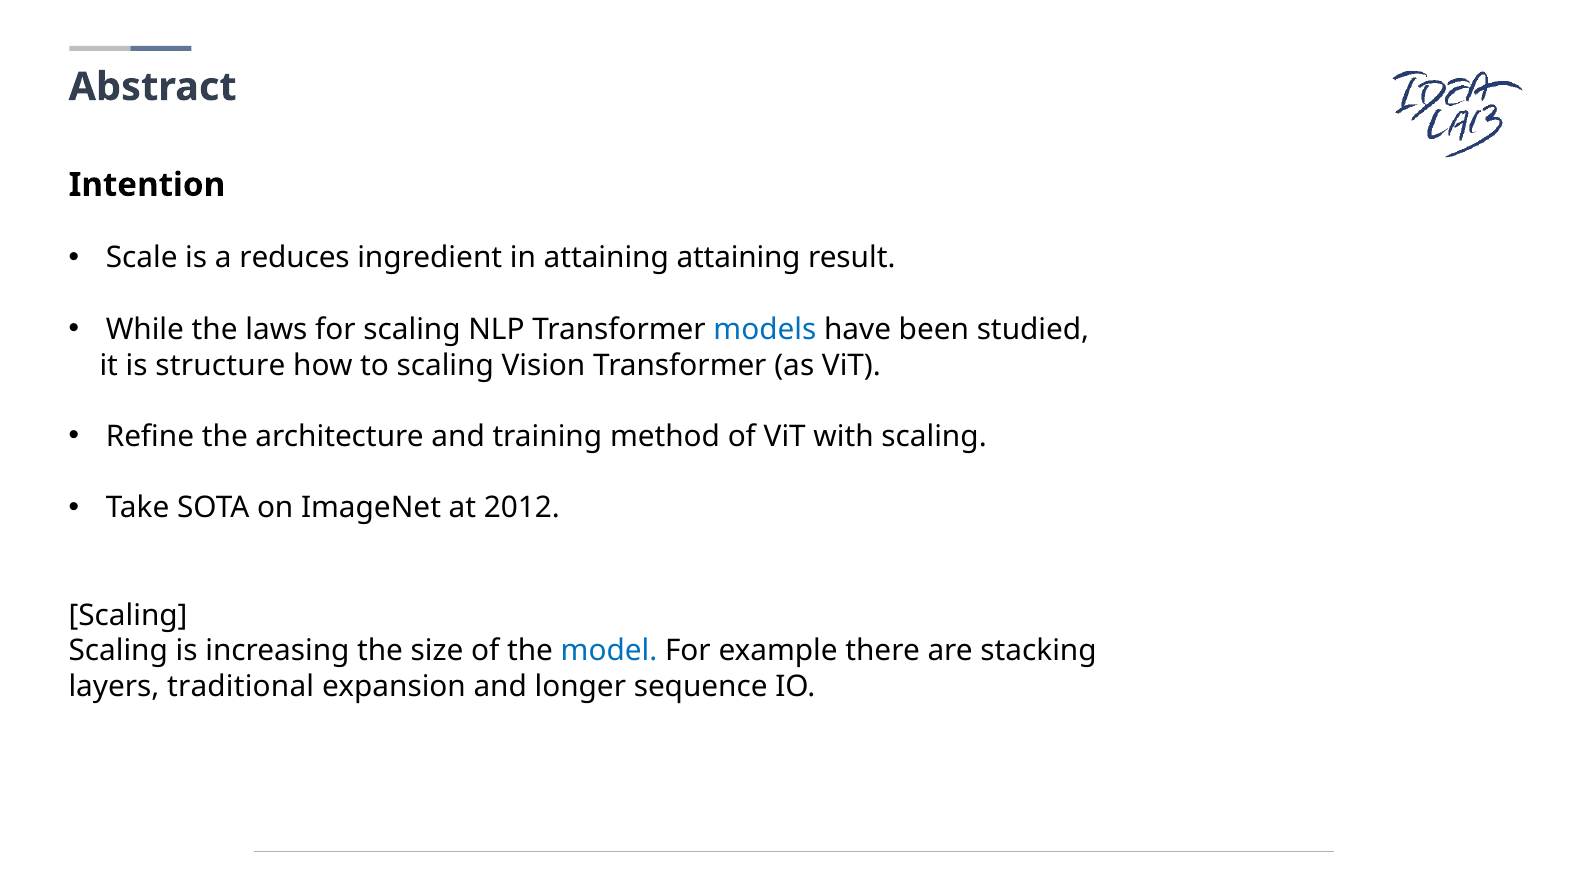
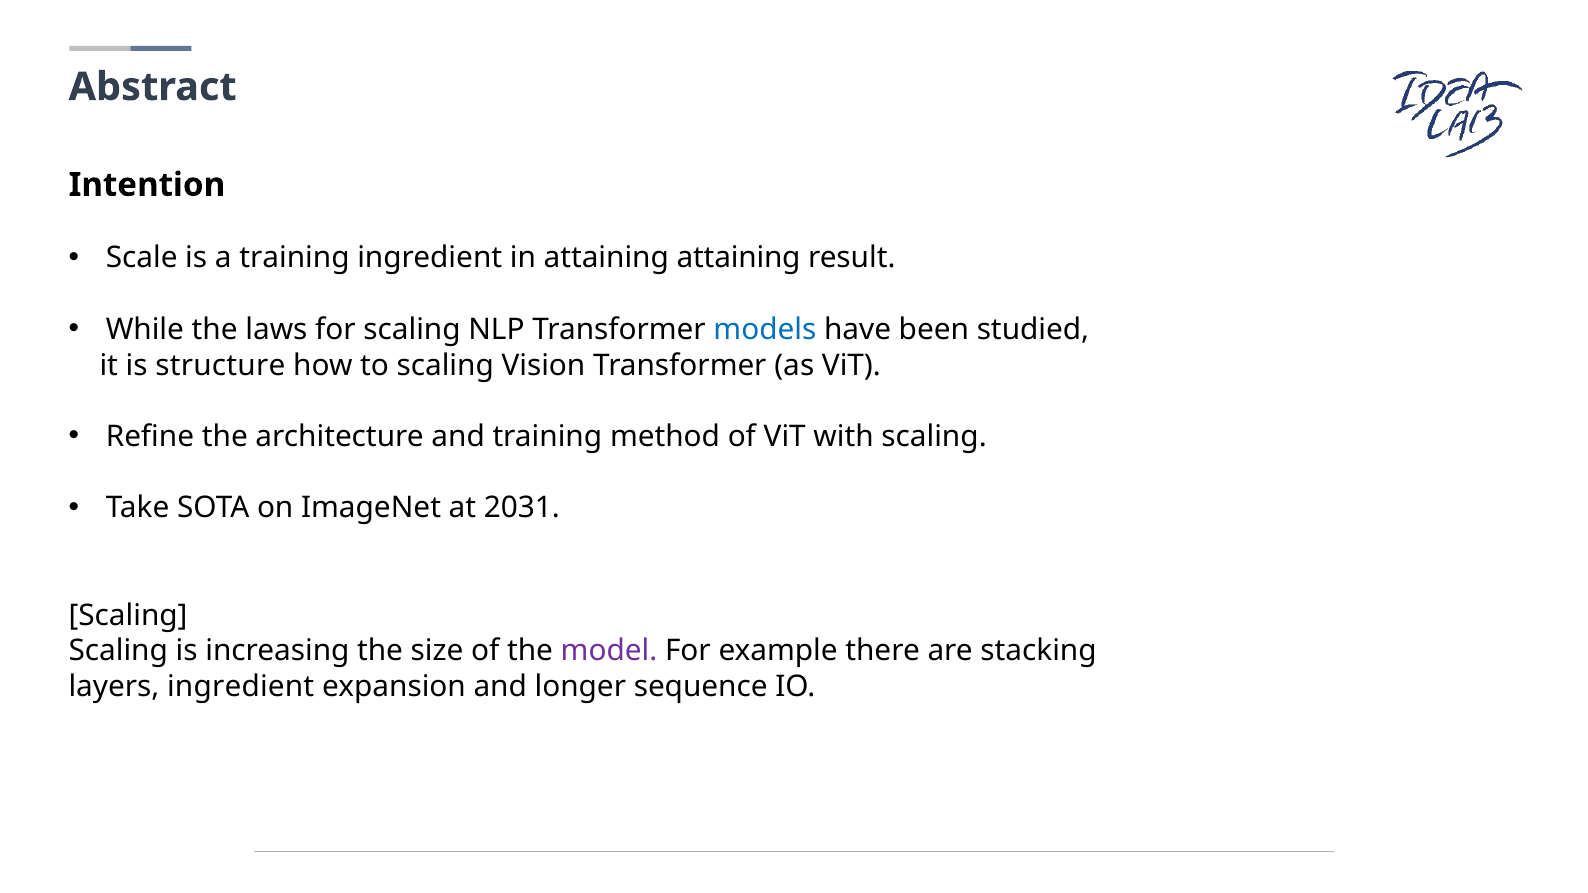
a reduces: reduces -> training (294, 258)
2012: 2012 -> 2031 (522, 508)
model colour: blue -> purple (609, 651)
layers traditional: traditional -> ingredient (241, 687)
